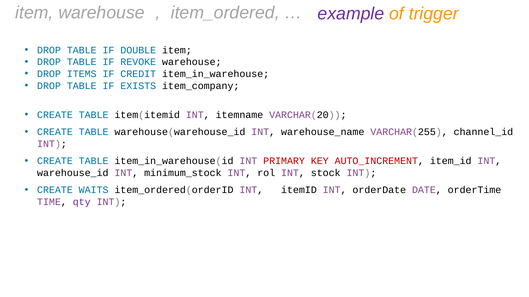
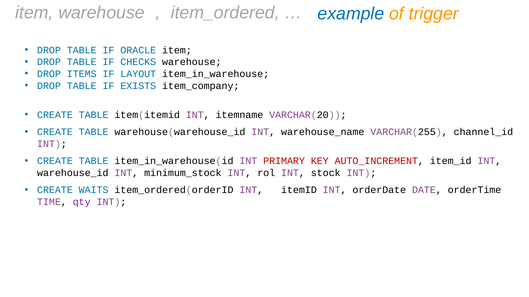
example colour: purple -> blue (351, 14)
DOUBLE: DOUBLE -> ORACLE (138, 50)
REVOKE: REVOKE -> CHECKS (138, 62)
CREDIT: CREDIT -> LAYOUT (138, 74)
